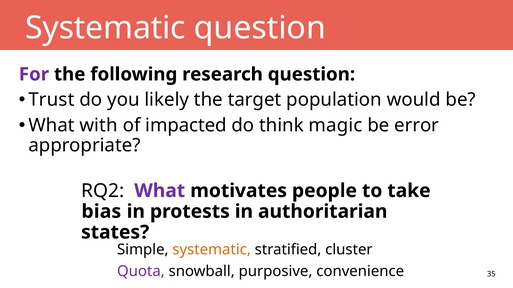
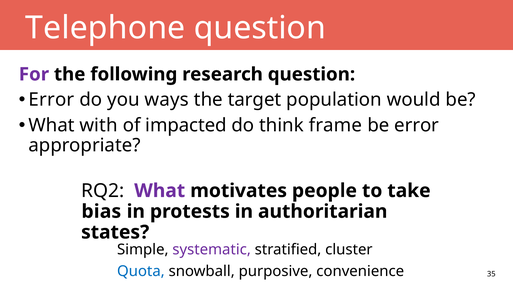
Systematic: Systematic -> Telephone (105, 28)
Trust: Trust -> Error (51, 100)
likely: likely -> ways (167, 100)
magic: magic -> frame (335, 126)
systematic colour: orange -> purple (212, 250)
Quota colour: purple -> blue (141, 272)
